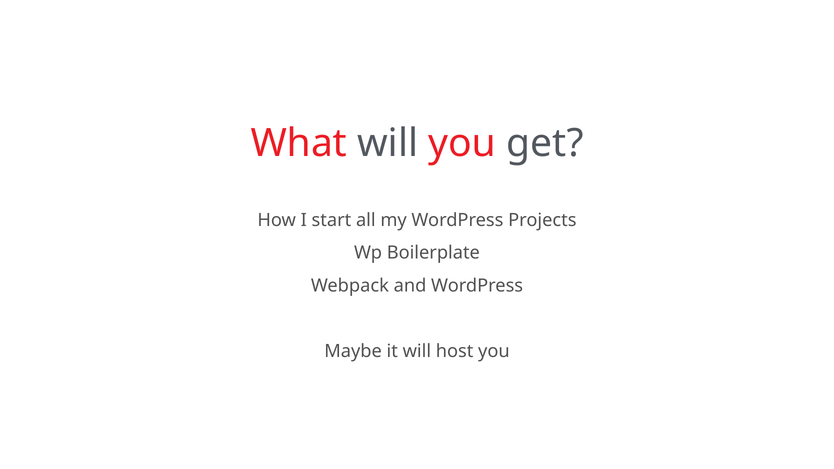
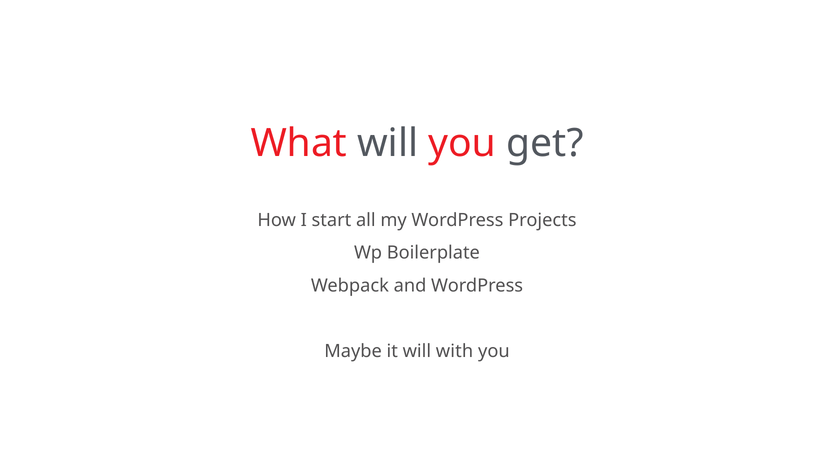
host: host -> with (455, 352)
